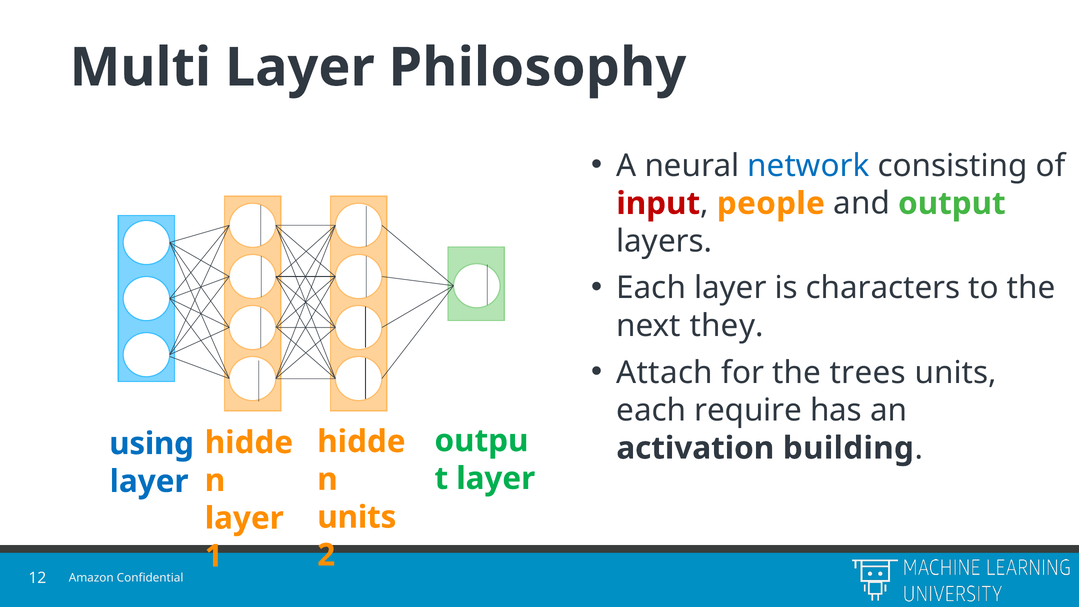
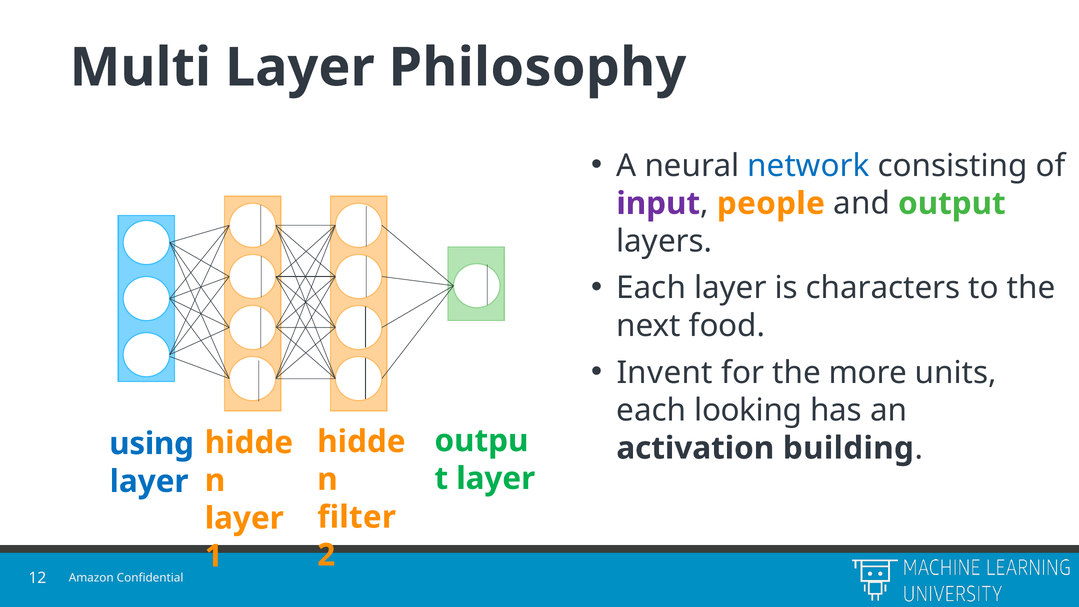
input colour: red -> purple (658, 204)
they: they -> food (727, 326)
Attach: Attach -> Invent (665, 373)
trees: trees -> more (868, 373)
require: require -> looking (748, 410)
units: units -> filter (357, 517)
